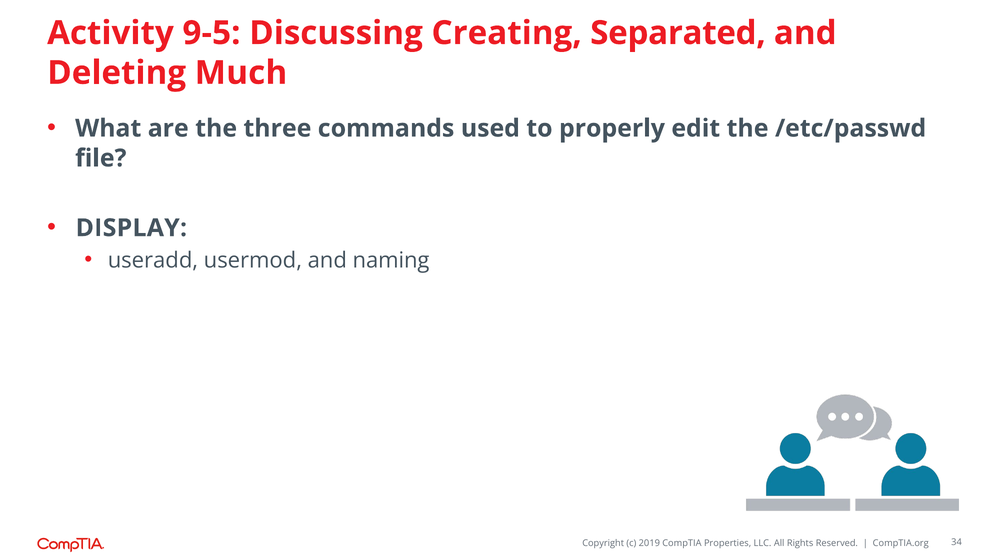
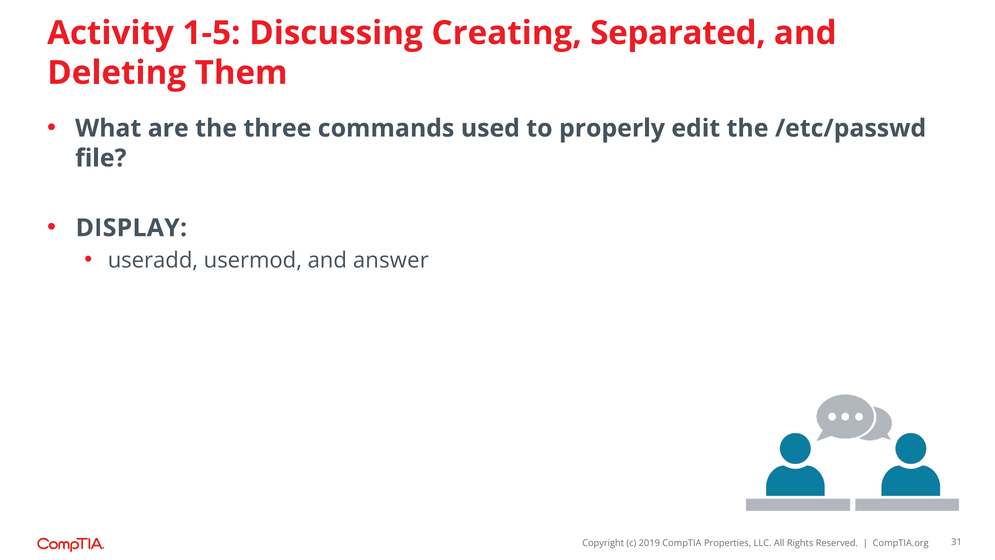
9-5: 9-5 -> 1-5 (211, 33)
Much: Much -> Them (241, 73)
naming: naming -> answer (391, 260)
34: 34 -> 31 (957, 542)
